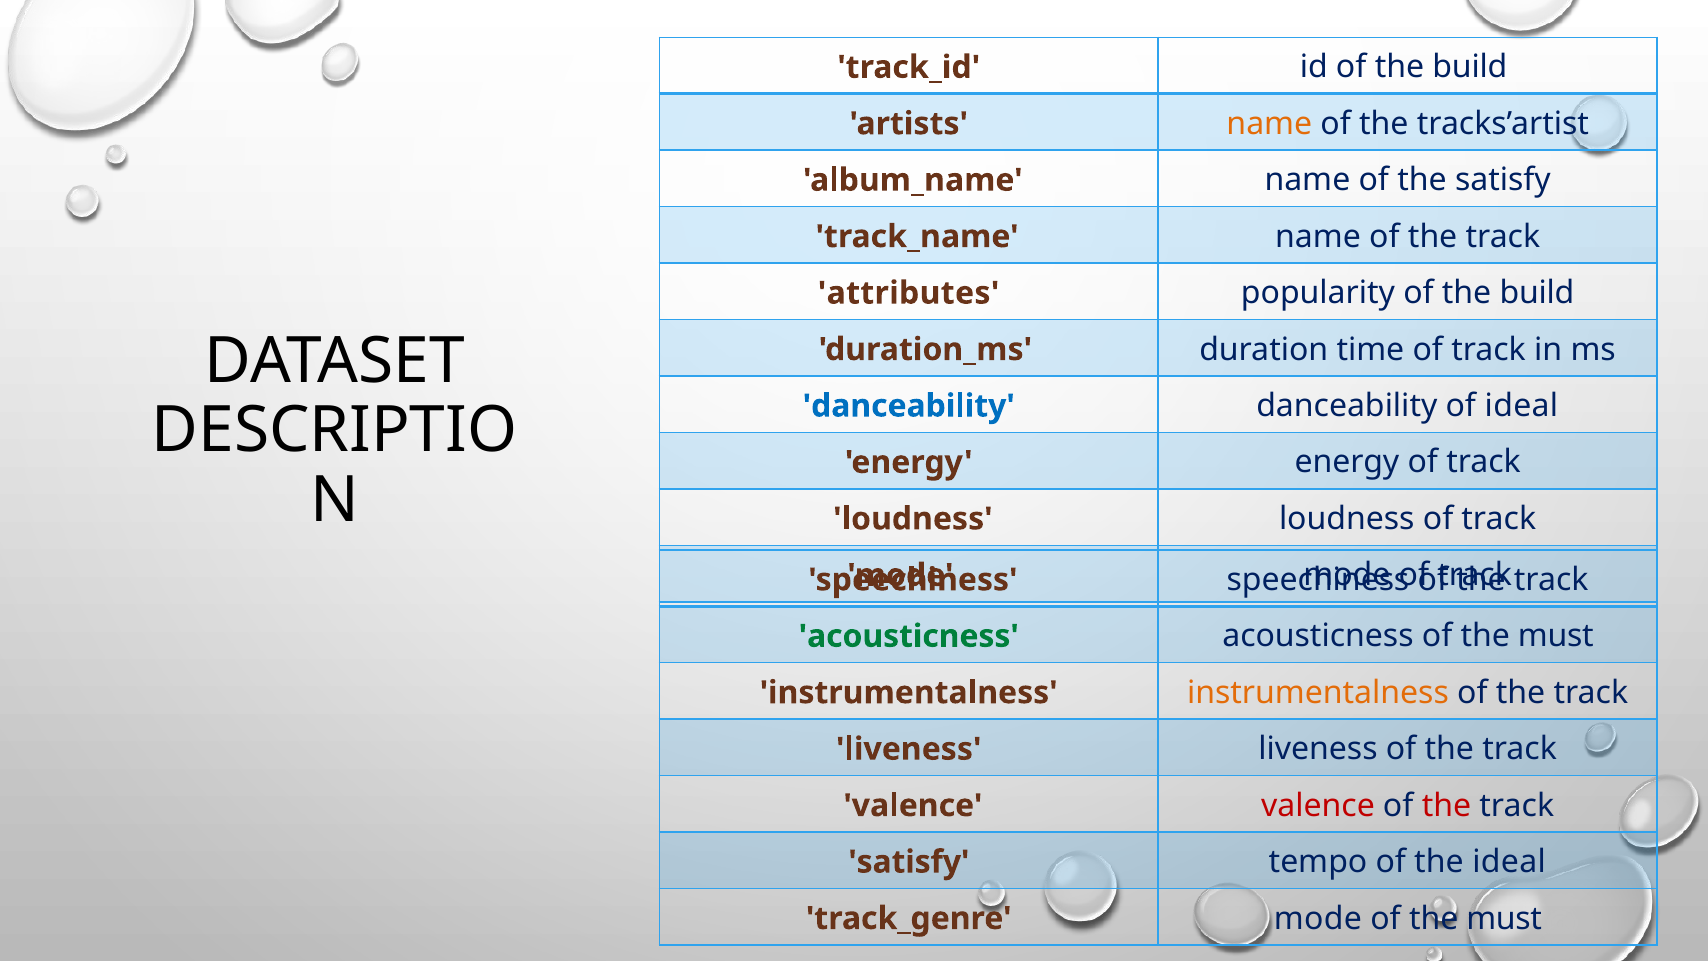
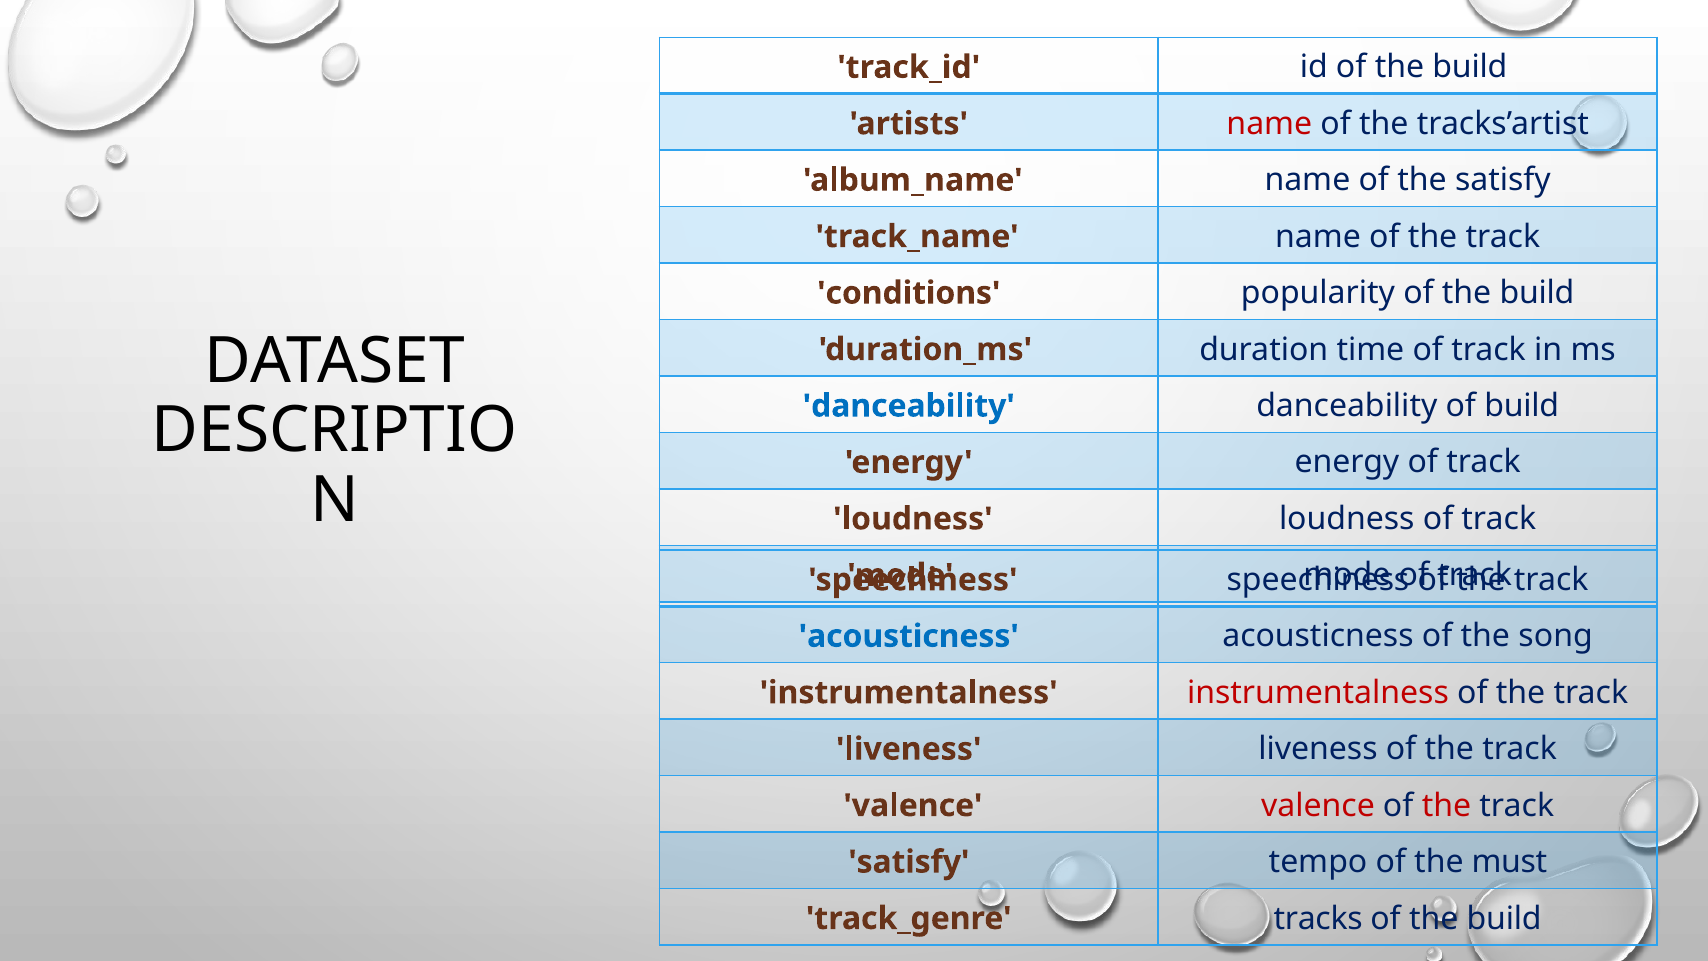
name colour: orange -> red (1269, 124)
attributes: attributes -> conditions (909, 293)
of ideal: ideal -> build (1522, 406)
acousticness colour: green -> blue (909, 636)
acousticness of the must: must -> song (1556, 636)
instrumentalness colour: orange -> red (1318, 693)
the ideal: ideal -> must (1509, 862)
mode: mode -> tracks (1318, 918)
must: must -> build (1504, 918)
